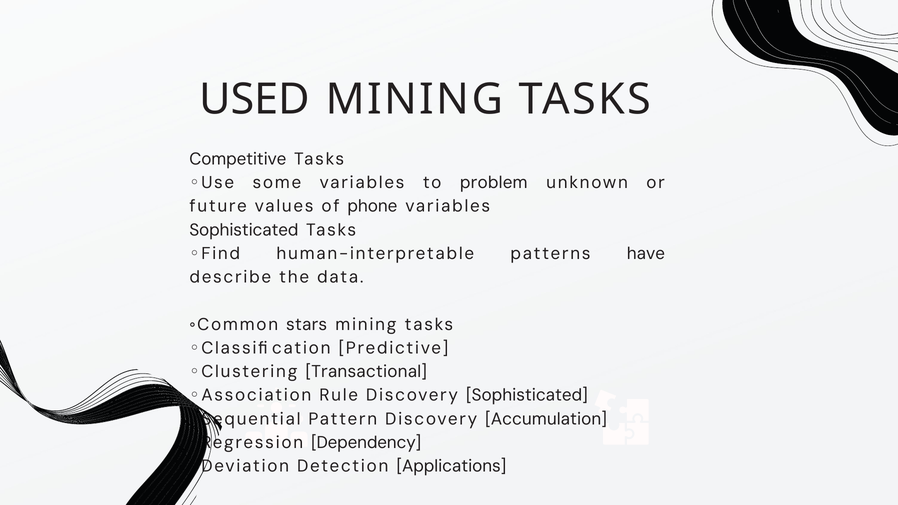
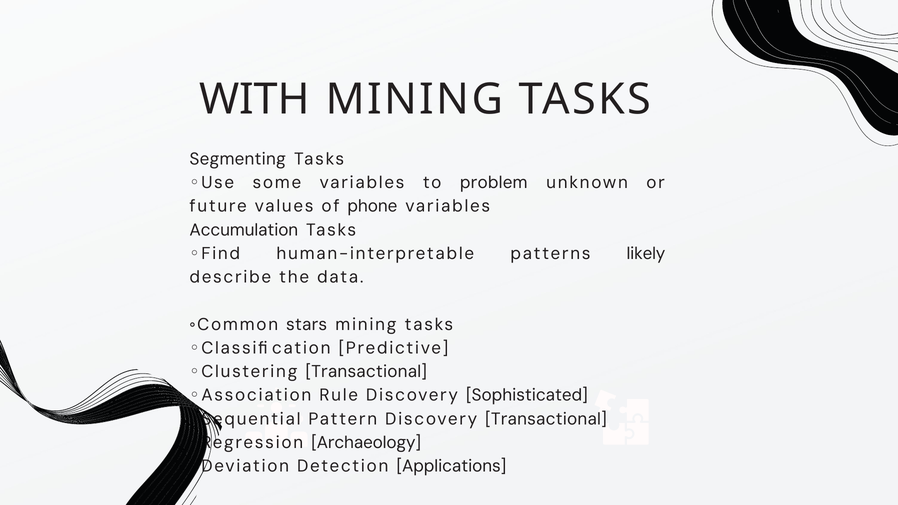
USED: USED -> WITH (255, 100)
Competitive: Competitive -> Segmenting (238, 159)
Sophisticated: Sophisticated -> Accumulation (244, 230)
have: have -> likely (646, 254)
Discovery Accumulation: Accumulation -> Transactional (546, 419)
Dependency: Dependency -> Archaeology (366, 443)
